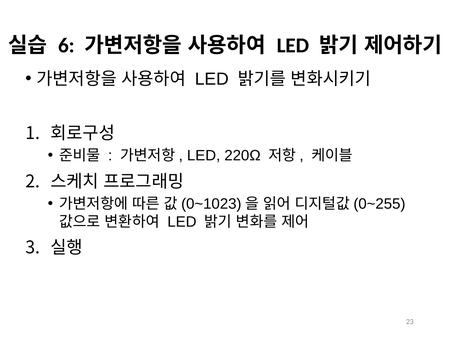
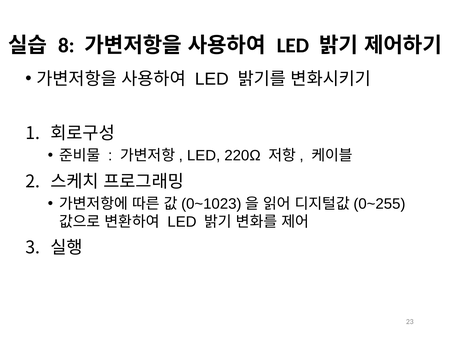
6: 6 -> 8 (66, 45)
